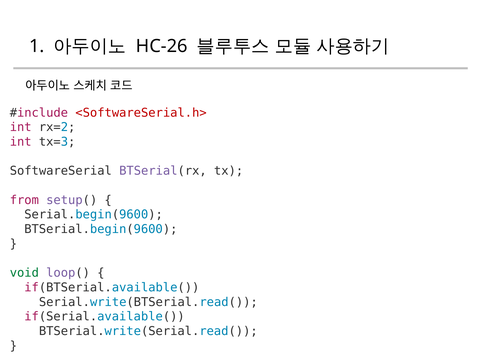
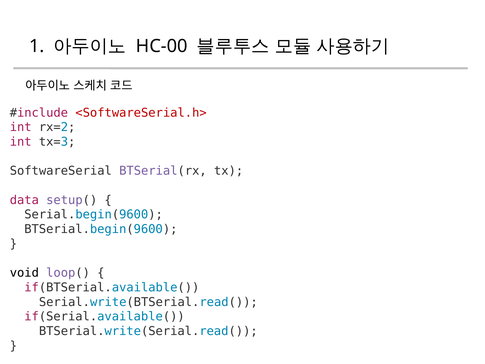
HC-26: HC-26 -> HC-00 (162, 46)
from: from -> data (24, 200)
void colour: green -> black (24, 273)
